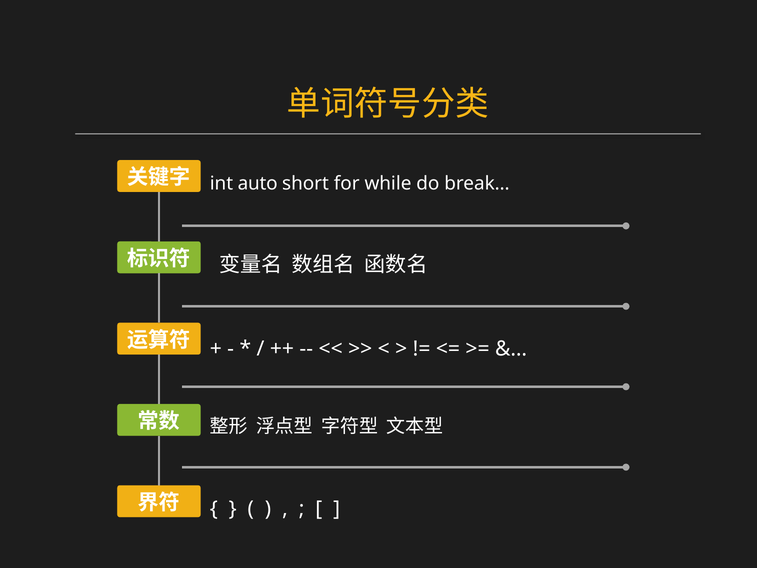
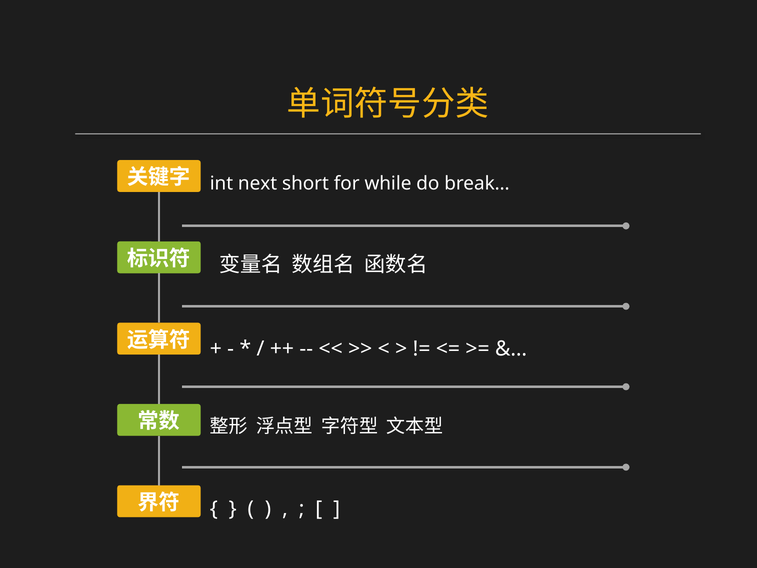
auto: auto -> next (258, 183)
